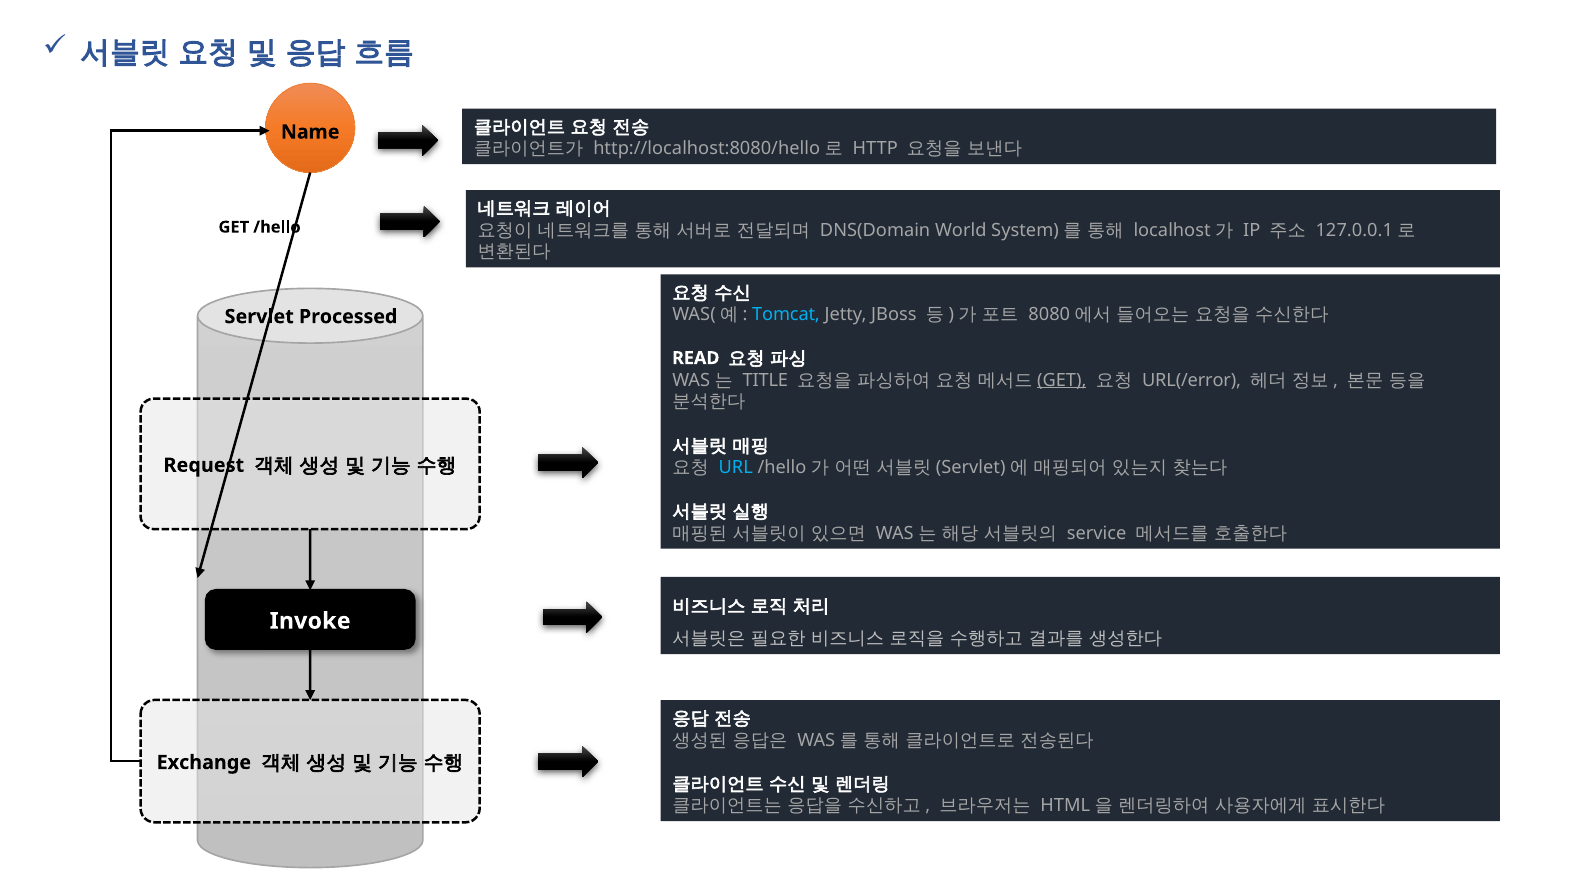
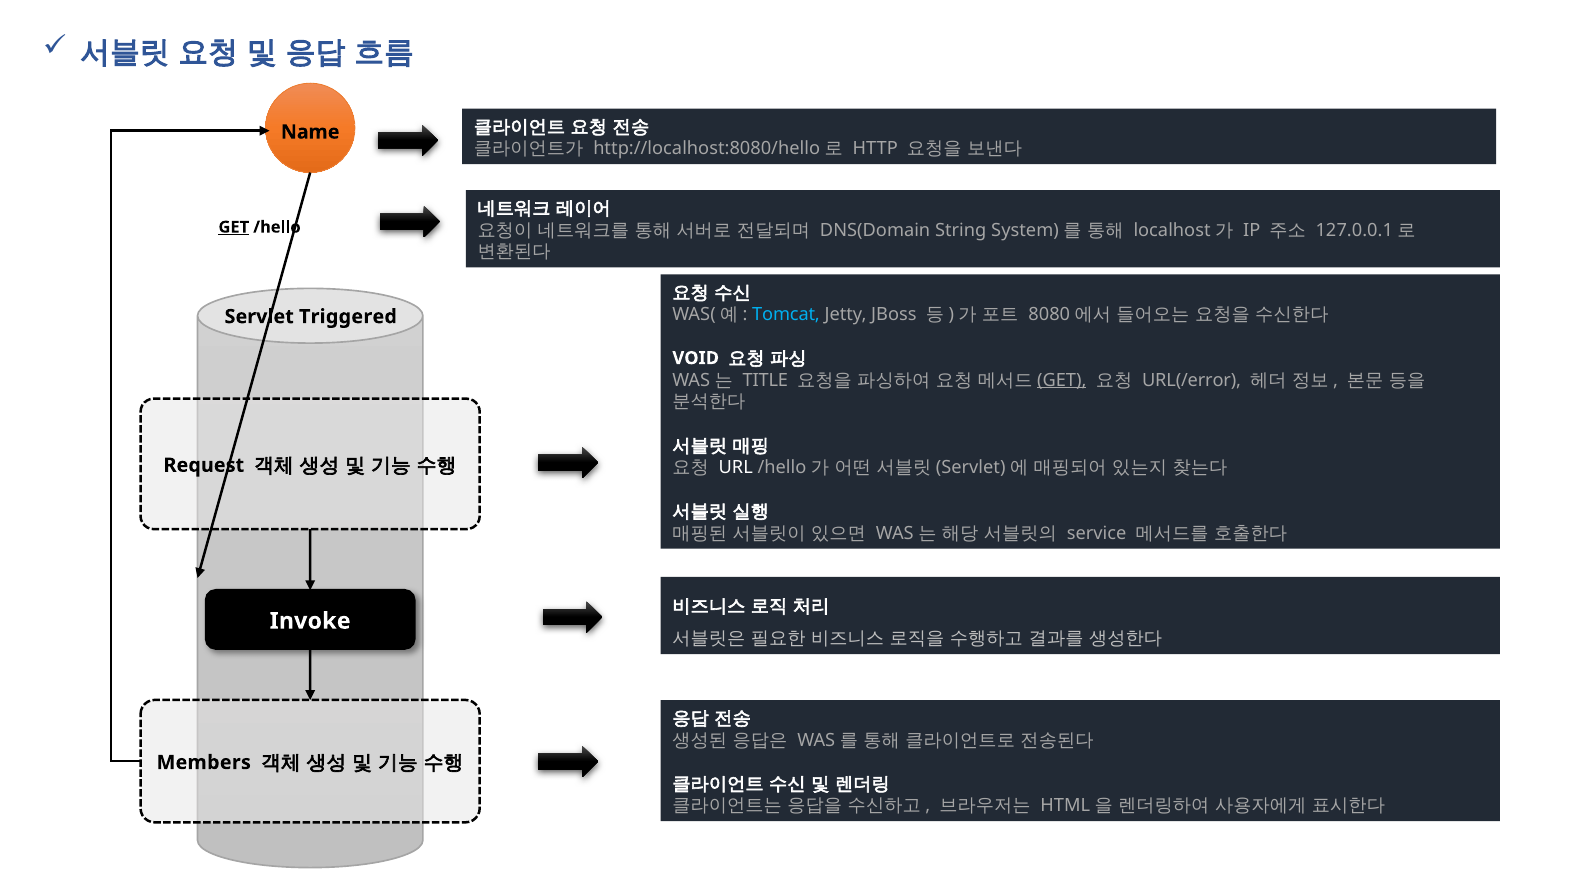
World: World -> String (961, 230)
GET underline: none -> present (234, 227)
Processed: Processed -> Triggered (348, 317)
READ: READ -> VOID (696, 358)
URL colour: light blue -> white (736, 468)
Exchange: Exchange -> Members (204, 763)
